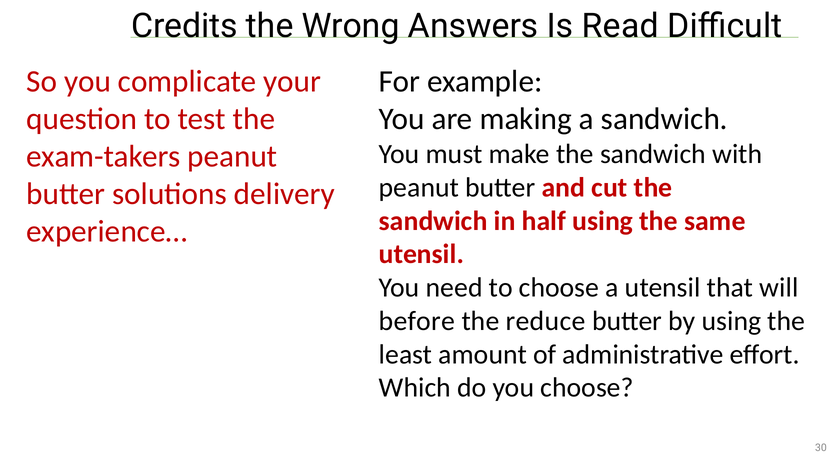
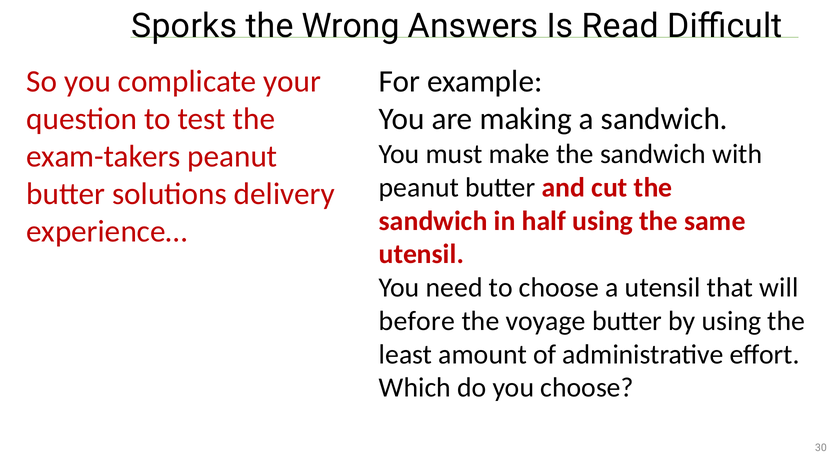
Credits: Credits -> Sporks (184, 26)
reduce: reduce -> voyage (546, 321)
